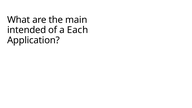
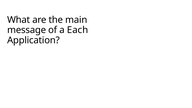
intended: intended -> message (27, 30)
